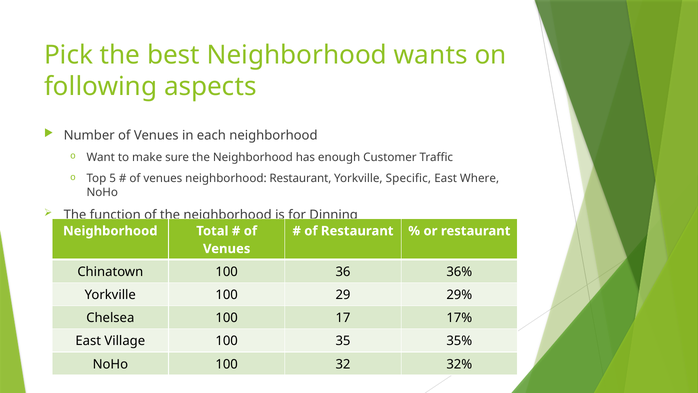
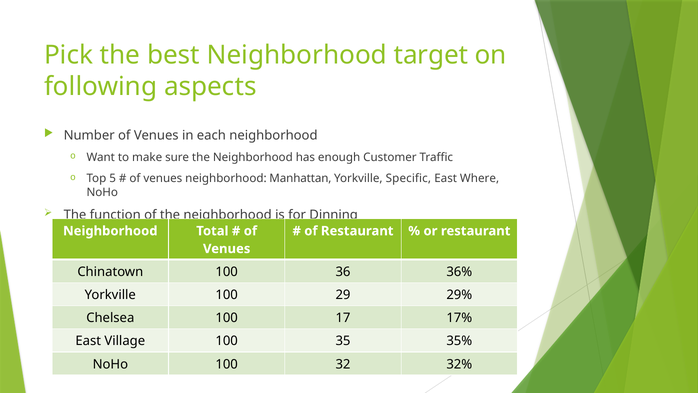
wants: wants -> target (431, 55)
neighborhood Restaurant: Restaurant -> Manhattan (300, 178)
